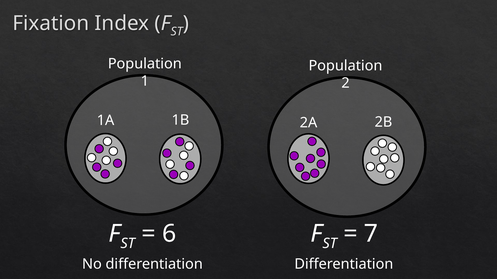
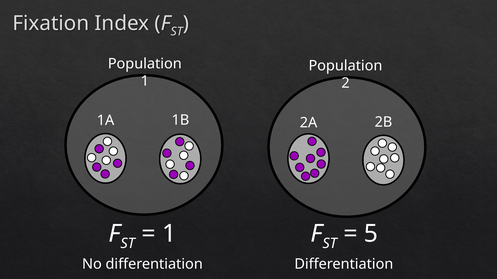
6: 6 -> 1 (169, 234)
7: 7 -> 5 (371, 234)
